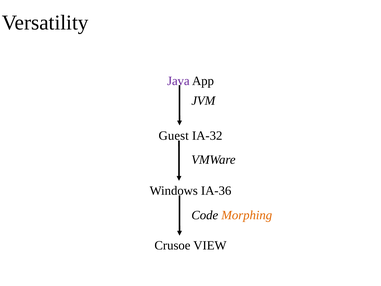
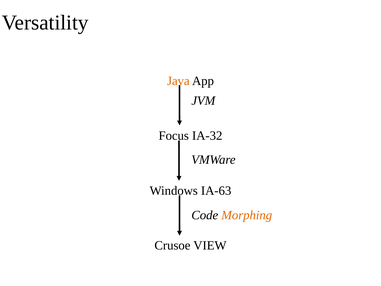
Java colour: purple -> orange (178, 81)
Guest: Guest -> Focus (174, 136)
IA-36: IA-36 -> IA-63 (216, 190)
